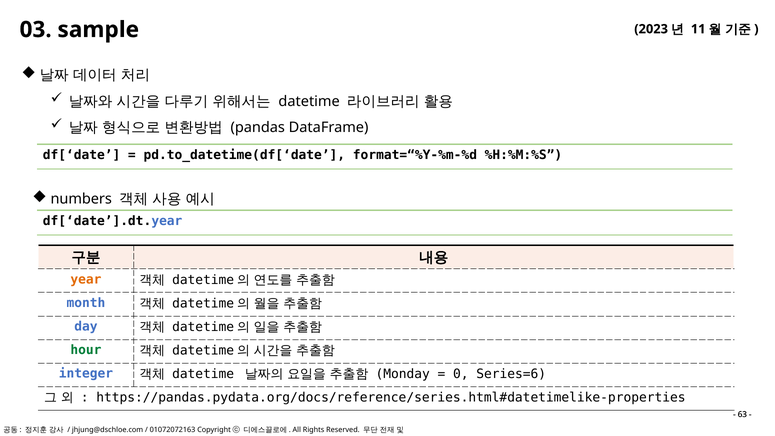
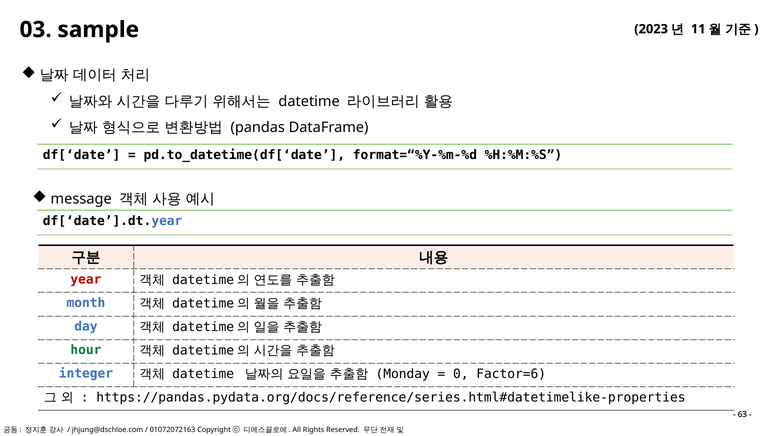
numbers: numbers -> message (81, 199)
year colour: orange -> red (86, 279)
Series=6: Series=6 -> Factor=6 (511, 374)
